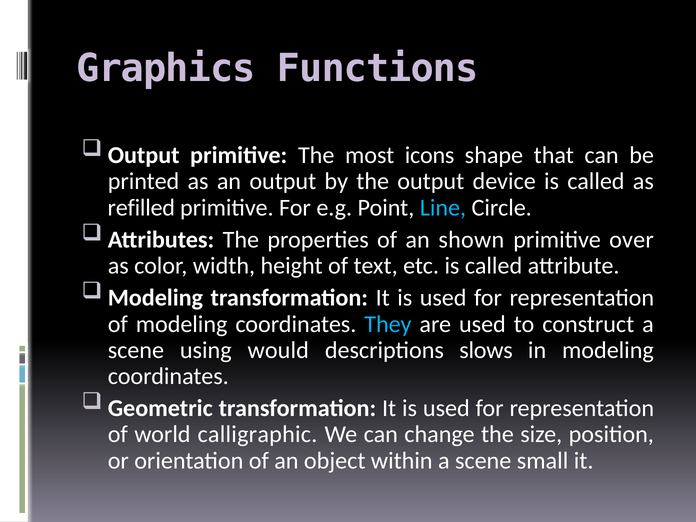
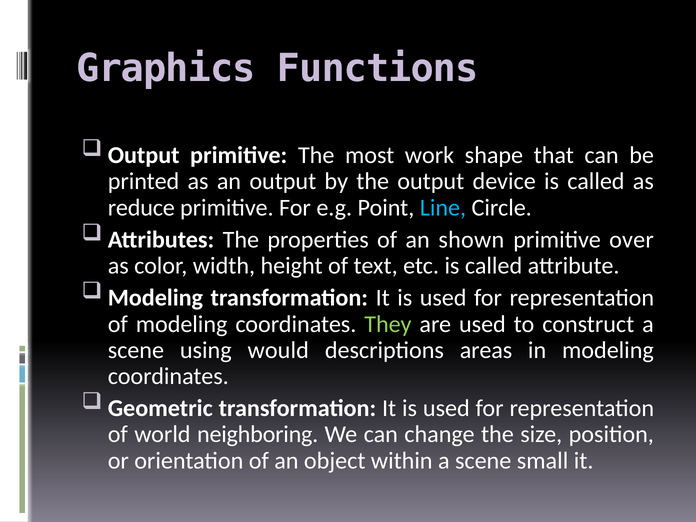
icons: icons -> work (429, 155)
refilled: refilled -> reduce (141, 208)
They colour: light blue -> light green (388, 324)
slows: slows -> areas (486, 350)
calligraphic: calligraphic -> neighboring (258, 434)
